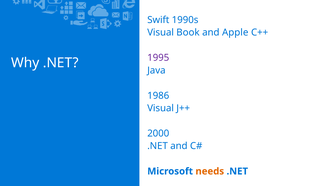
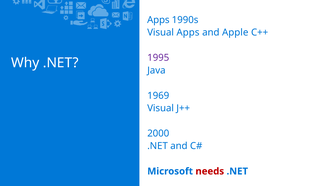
Swift: Swift -> Apps (158, 20)
Visual Book: Book -> Apps (188, 32)
1986: 1986 -> 1969 (158, 95)
needs colour: orange -> red (210, 171)
